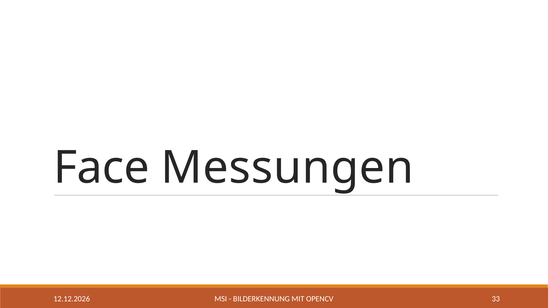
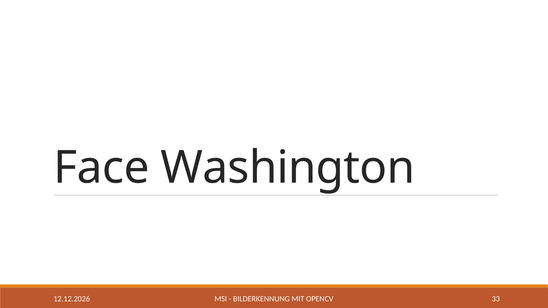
Messungen: Messungen -> Washington (288, 168)
